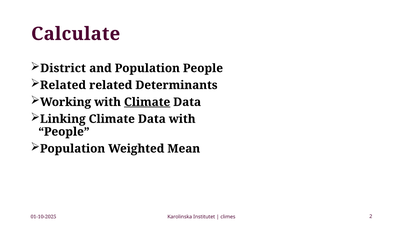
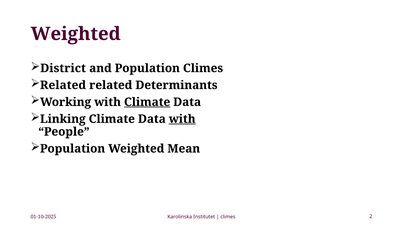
Calculate: Calculate -> Weighted (76, 34)
Population People: People -> Climes (203, 68)
with underline: none -> present (182, 119)
